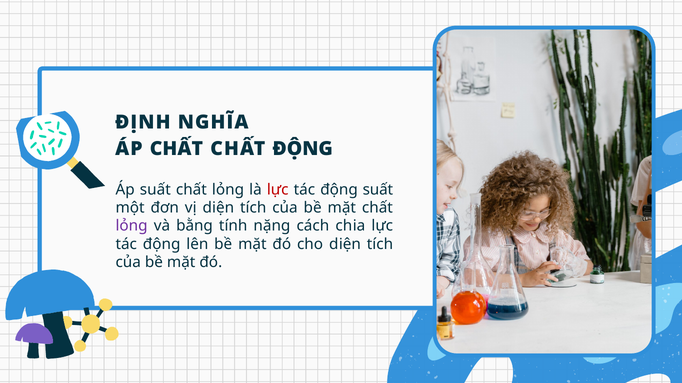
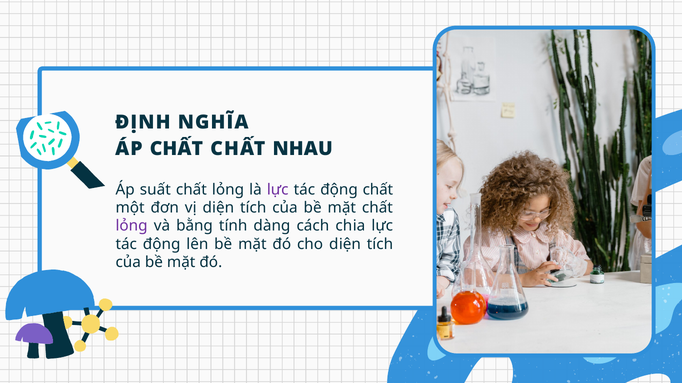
CHẤT ĐỘNG: ĐỘNG -> NHAU (303, 149)
lực colour: red -> purple (278, 190)
động suất: suất -> chất (378, 190)
nặng: nặng -> dàng (272, 226)
